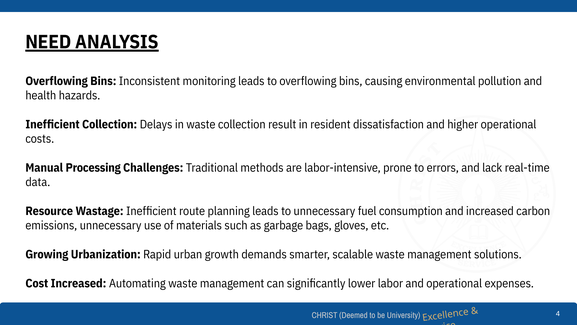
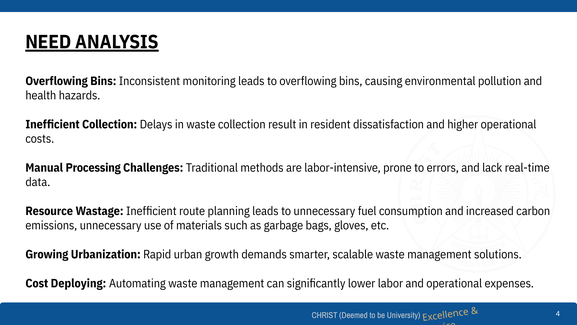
Cost Increased: Increased -> Deploying (79, 283)
